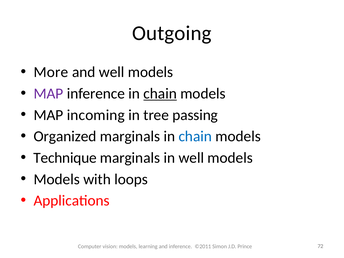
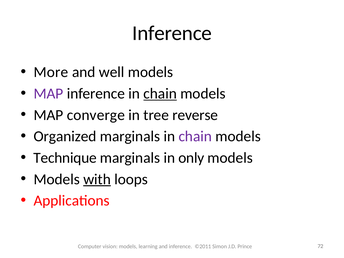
Outgoing: Outgoing -> Inference (172, 33)
incoming: incoming -> converge (96, 115)
passing: passing -> reverse (195, 115)
chain colour: blue -> purple (195, 136)
in well: well -> only (191, 158)
with underline: none -> present (97, 179)
